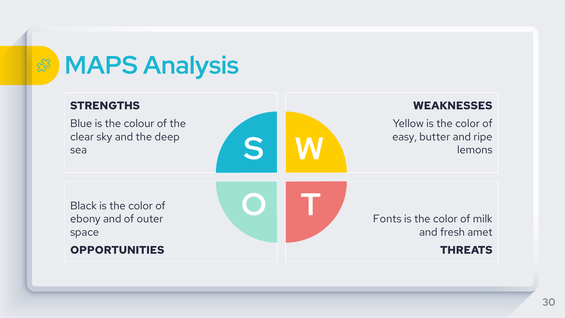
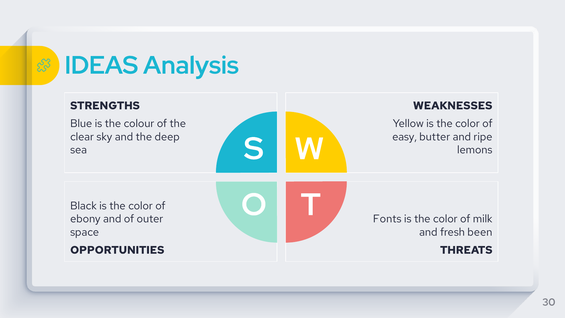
MAPS: MAPS -> IDEAS (101, 65)
amet: amet -> been (480, 232)
